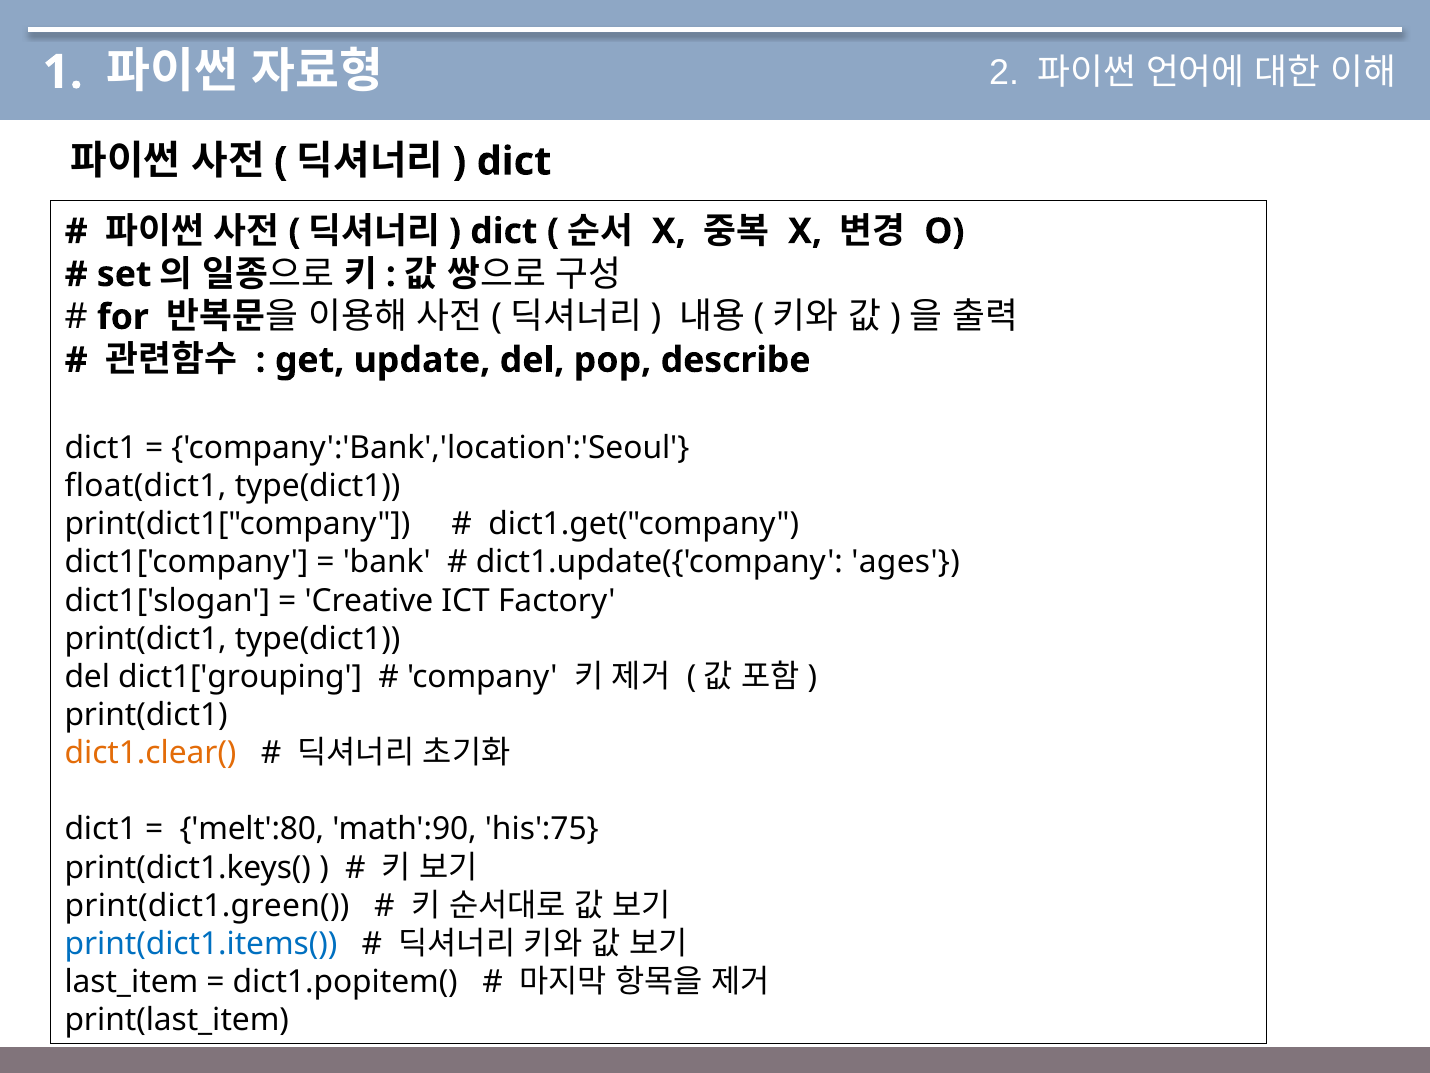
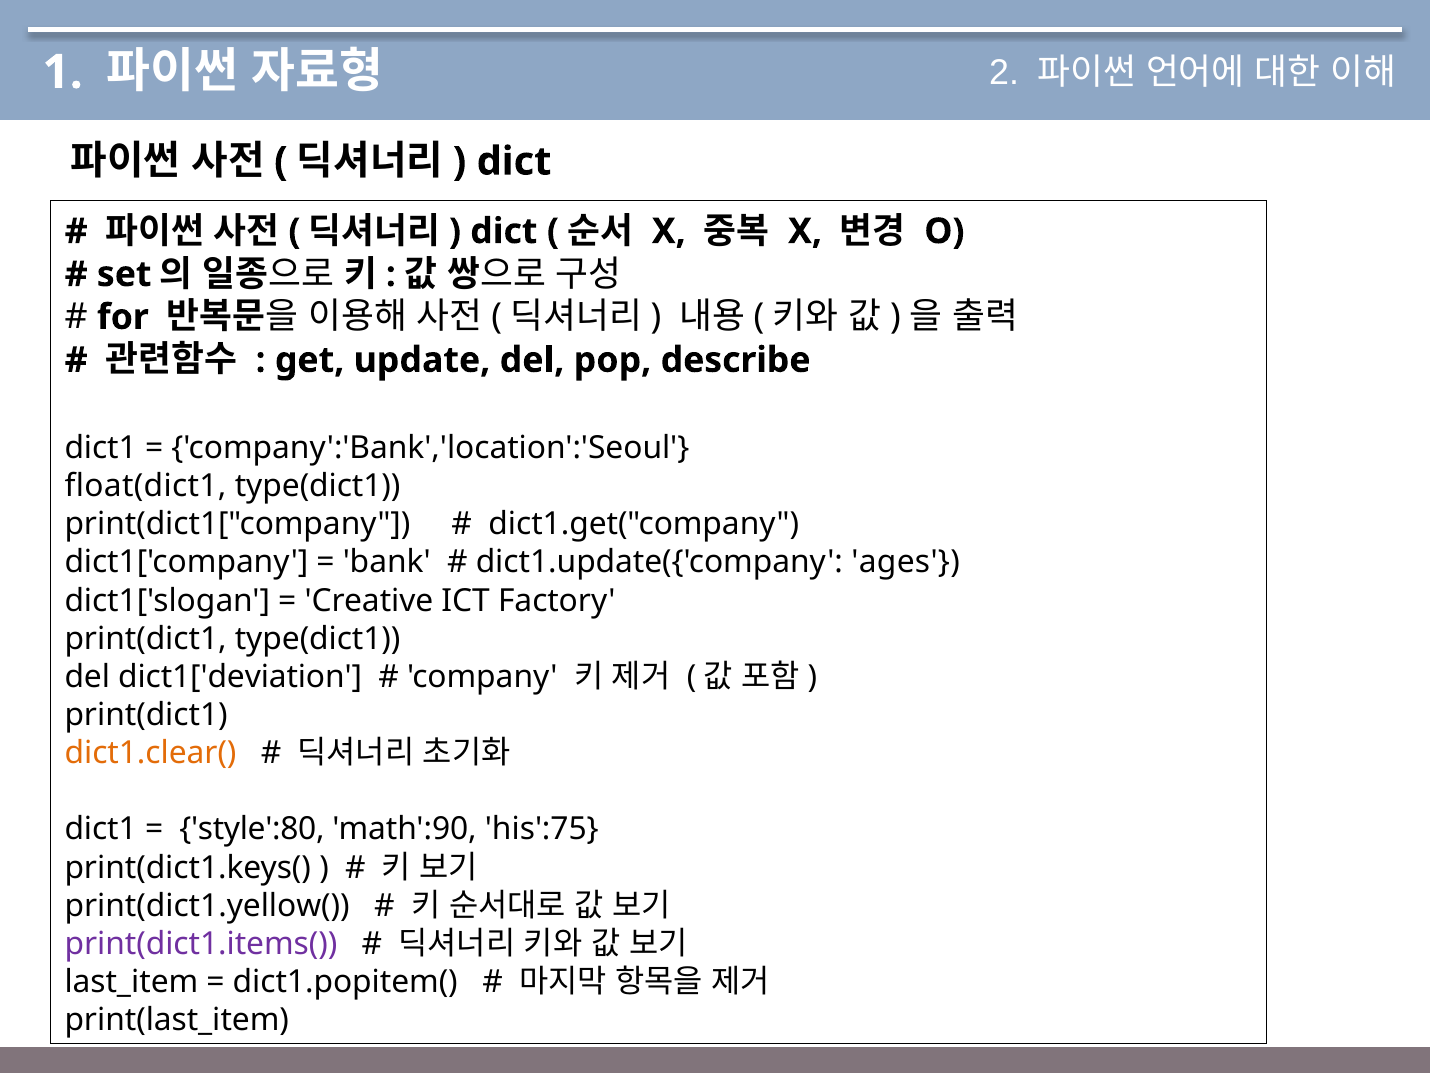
dict1['grouping: dict1['grouping -> dict1['deviation (240, 677)
melt':80: melt':80 -> style':80 (252, 829)
print(dict1.green(: print(dict1.green( -> print(dict1.yellow( (207, 905)
print(dict1.items( colour: blue -> purple (201, 943)
